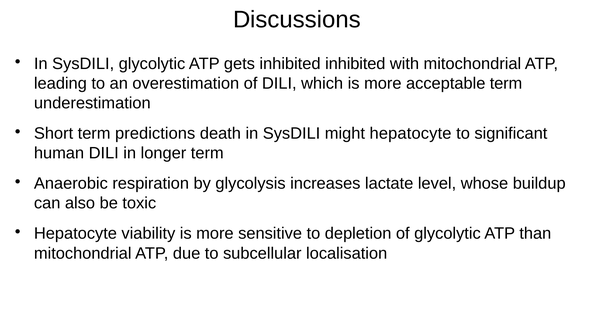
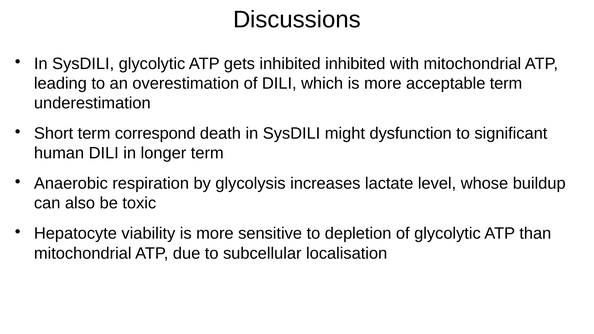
predictions: predictions -> correspond (155, 134)
might hepatocyte: hepatocyte -> dysfunction (411, 134)
